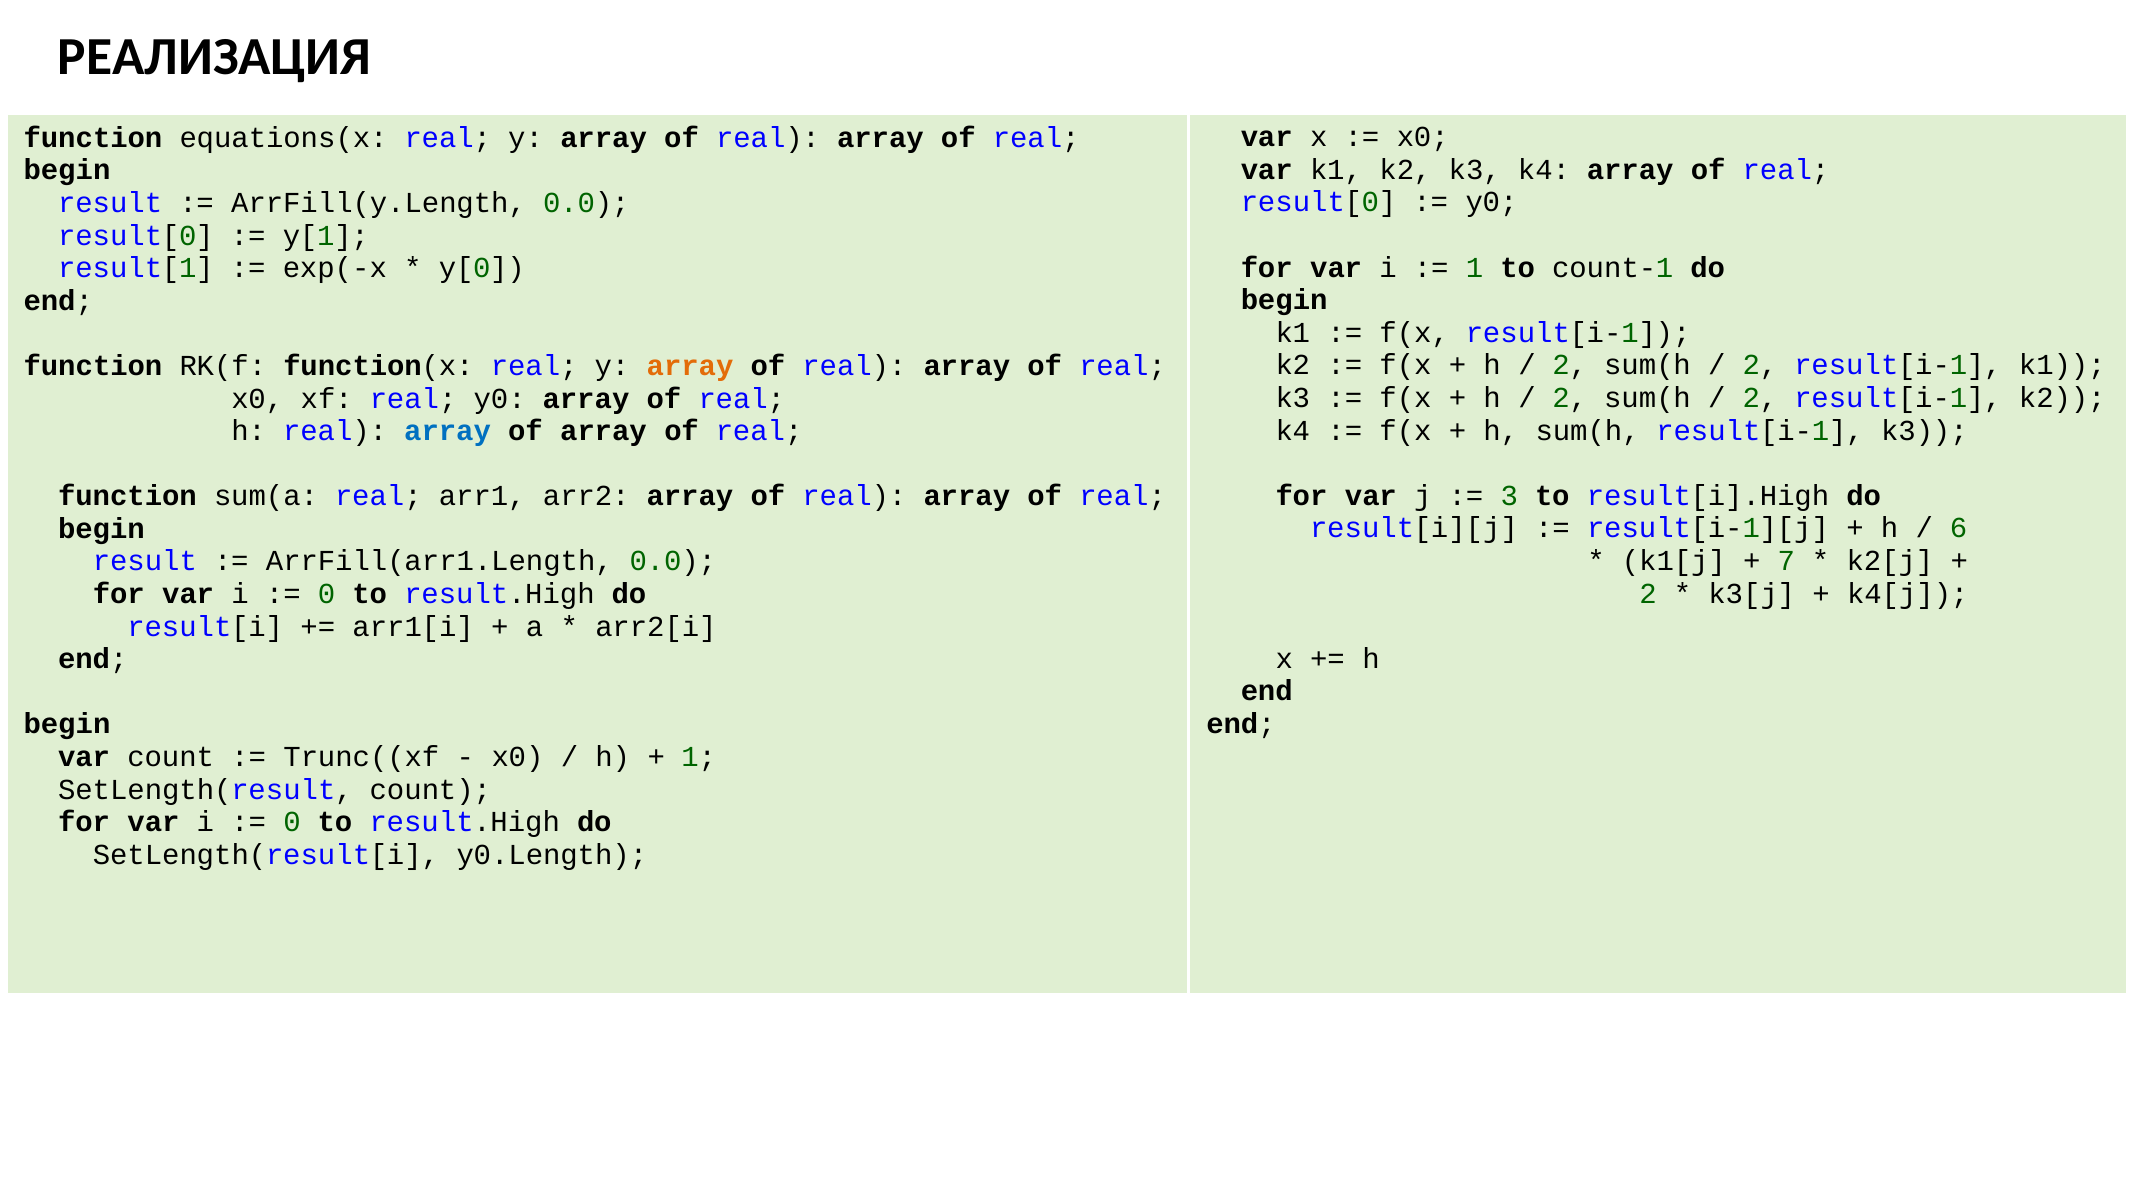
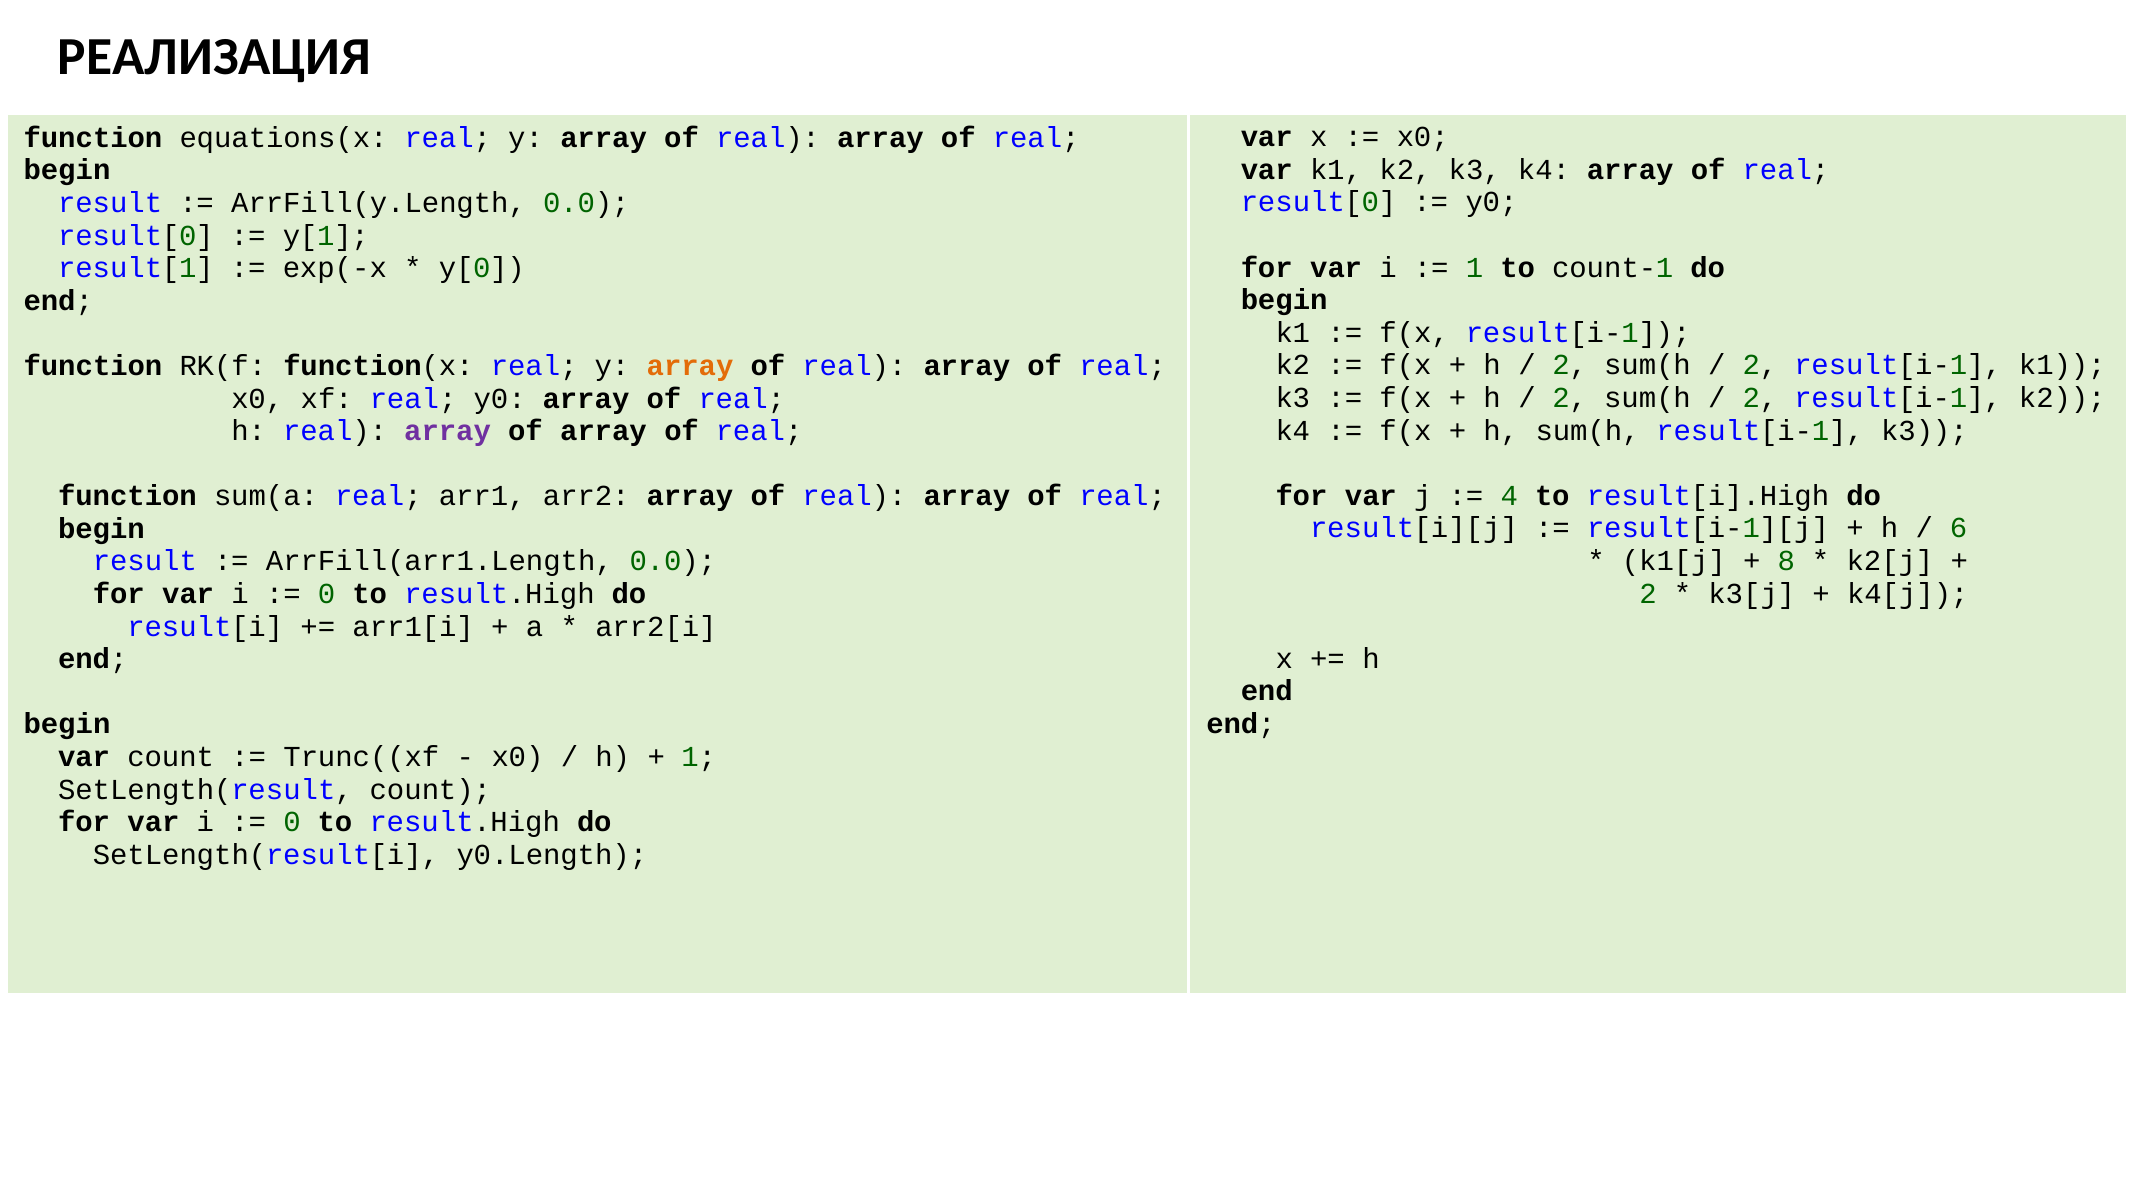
array colour: blue -> purple (448, 431)
3: 3 -> 4 (1509, 496)
7: 7 -> 8 (1786, 561)
